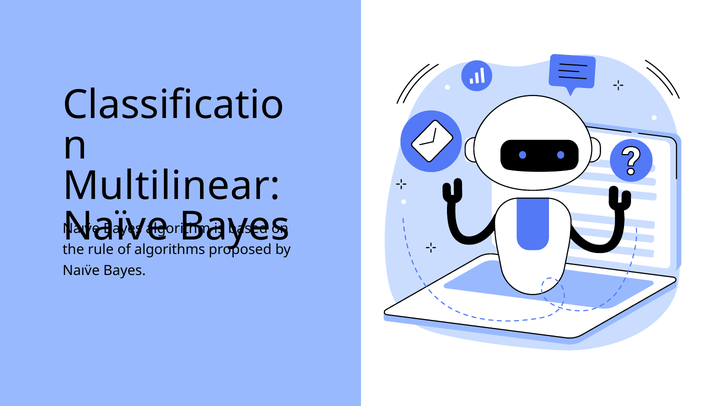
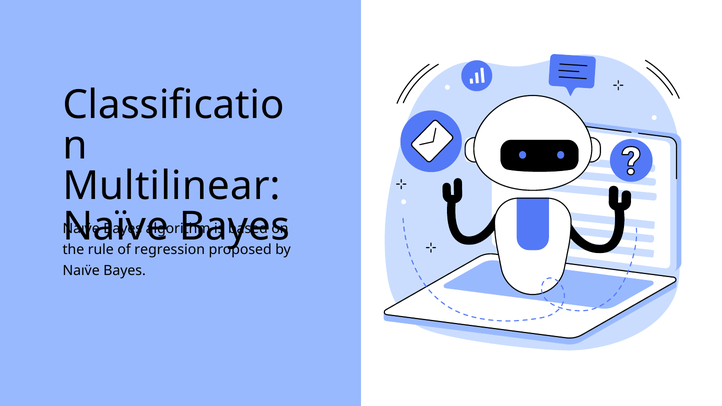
algorithms: algorithms -> regression (170, 250)
